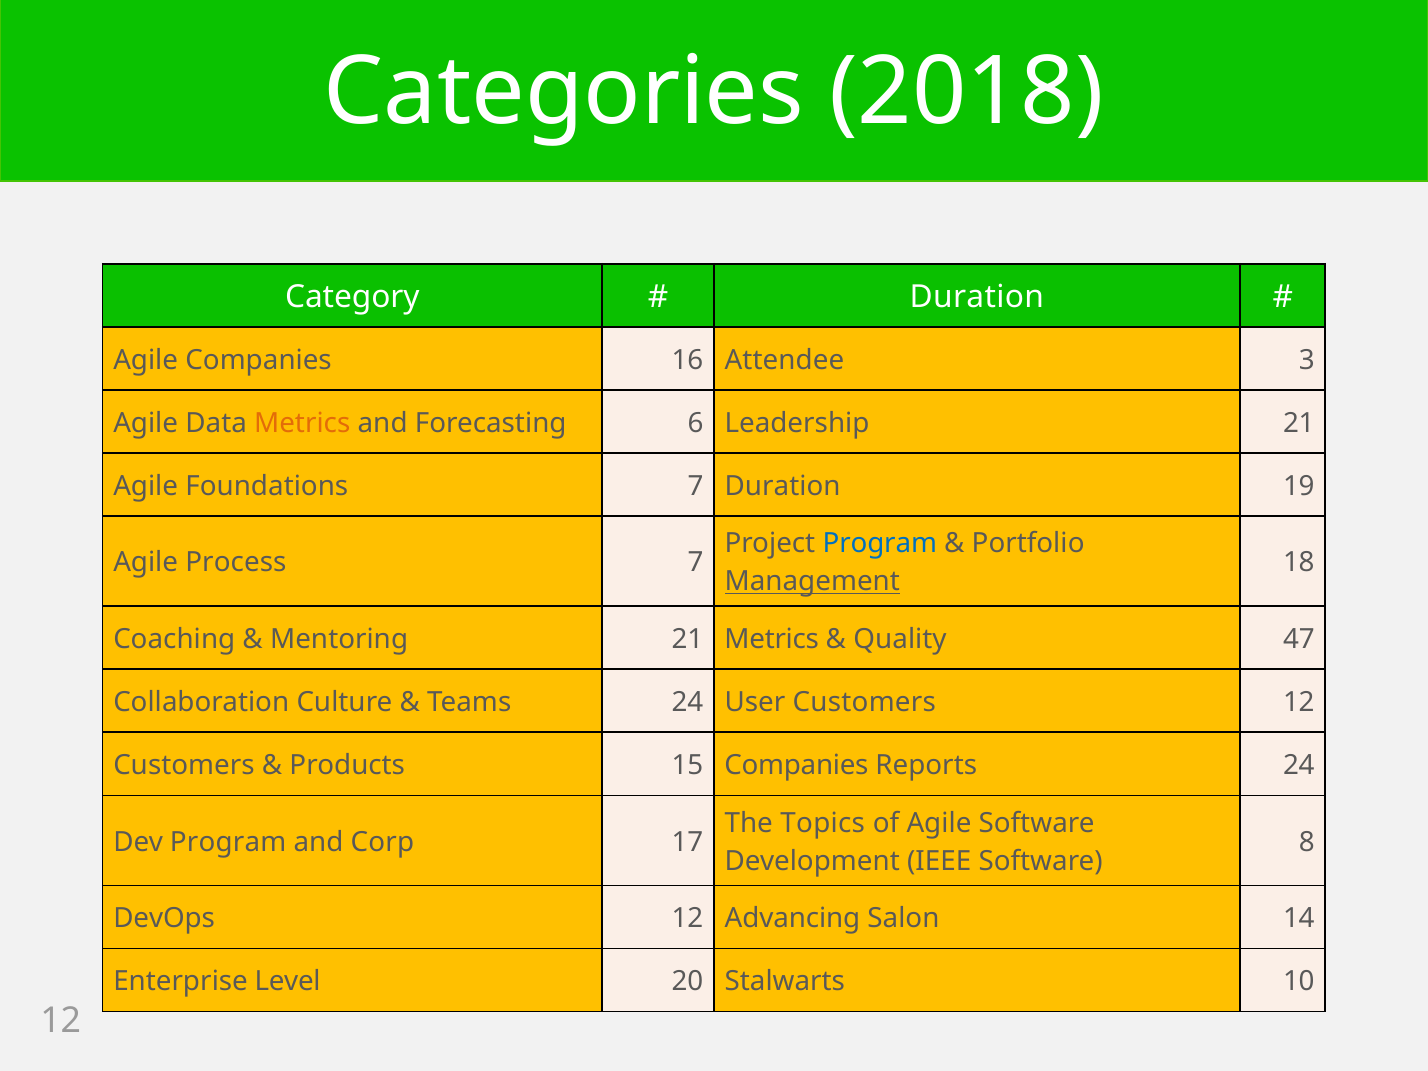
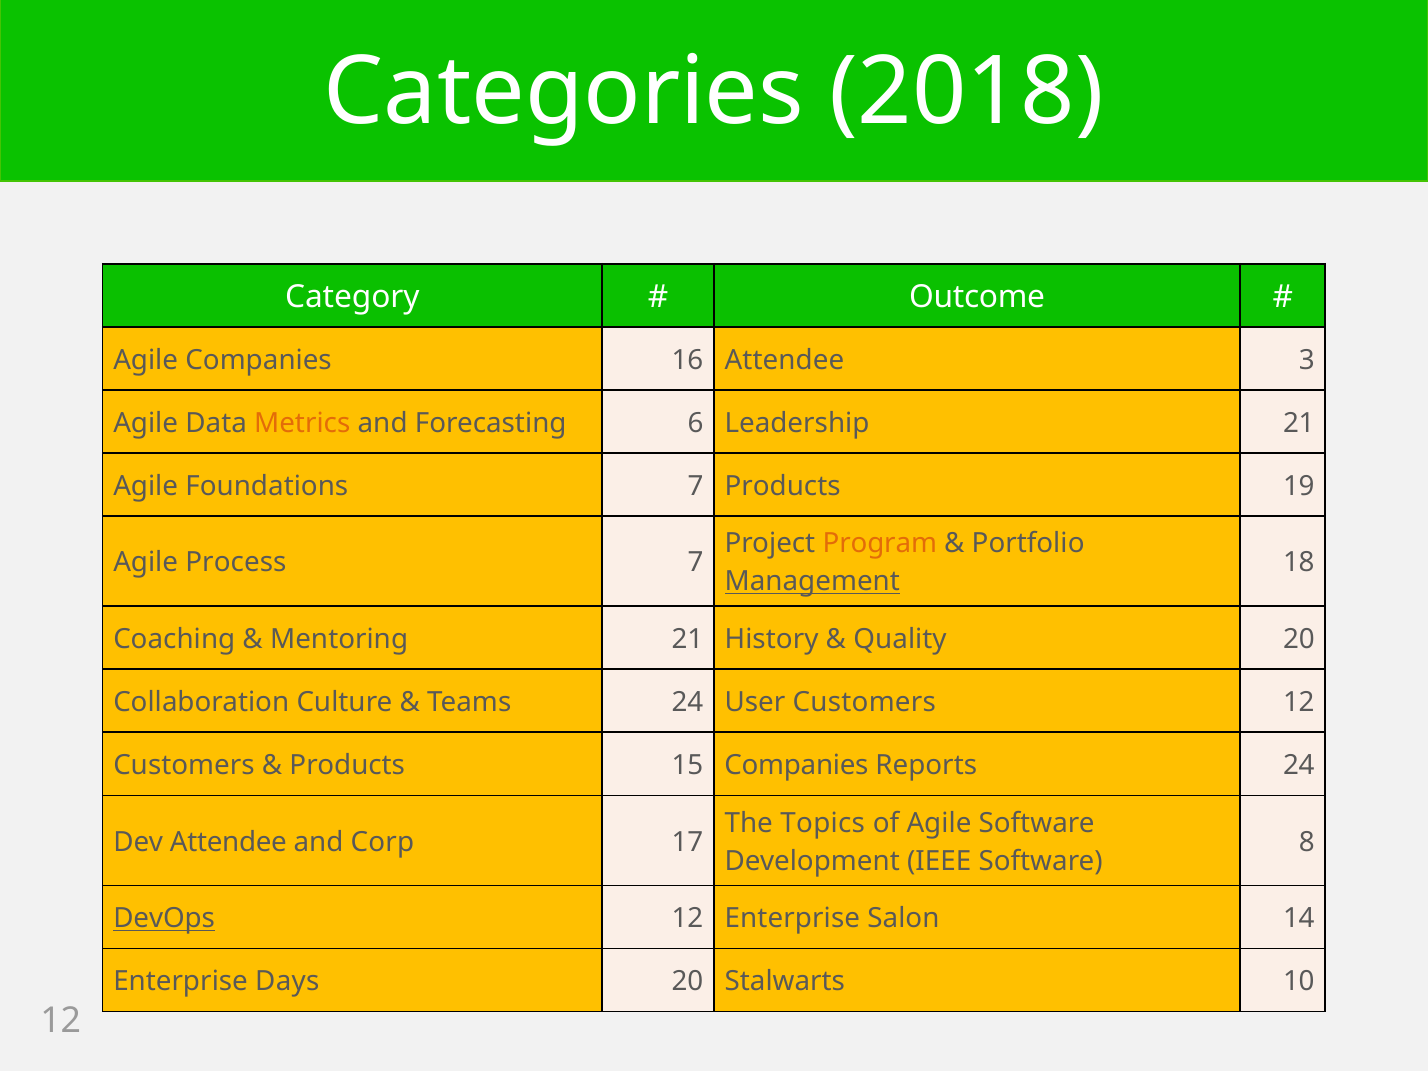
Duration: Duration -> Outcome (977, 297)
7 Duration: Duration -> Products (783, 486)
Program colour: blue -> orange (880, 544)
21 Metrics: Metrics -> History (772, 639)
Quality 47: 47 -> 20 (1299, 639)
Dev Program: Program -> Attendee (228, 842)
DevOps underline: none -> present (164, 919)
12 Advancing: Advancing -> Enterprise (792, 919)
Level: Level -> Days (287, 982)
